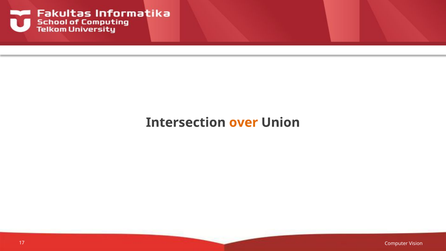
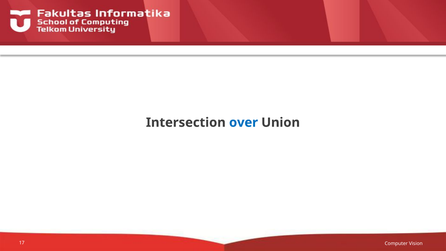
over colour: orange -> blue (244, 122)
